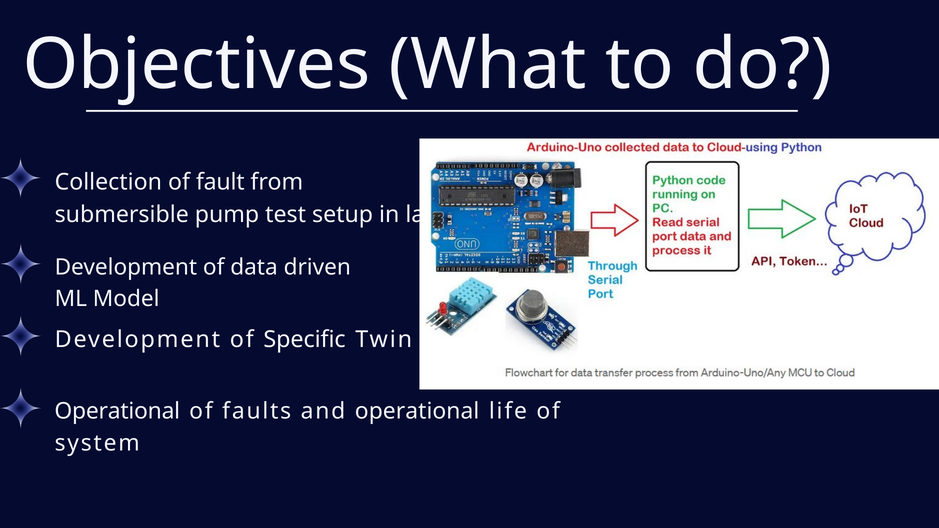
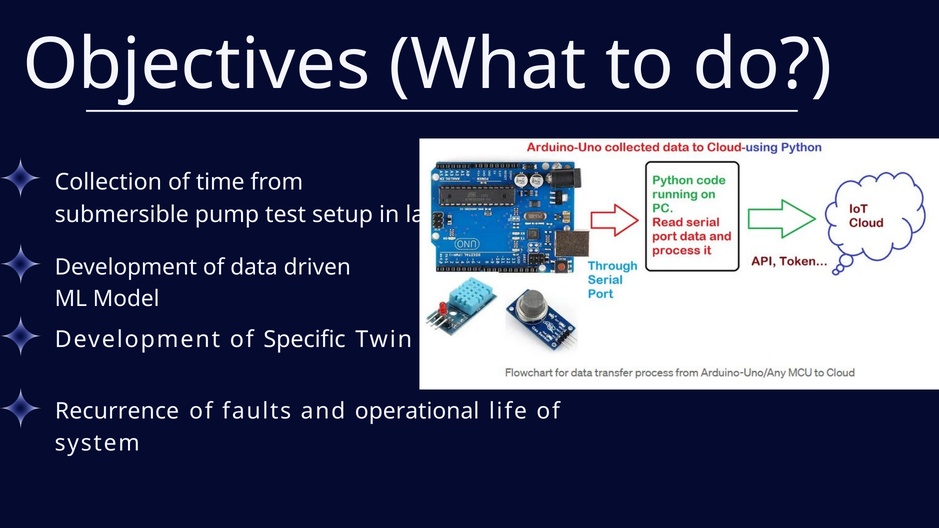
fault: fault -> time (220, 182)
Operational: Operational -> Recurrence (117, 411)
